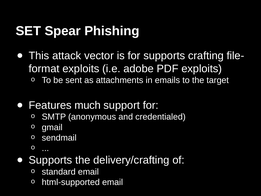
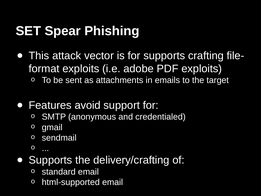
much: much -> avoid (88, 105)
